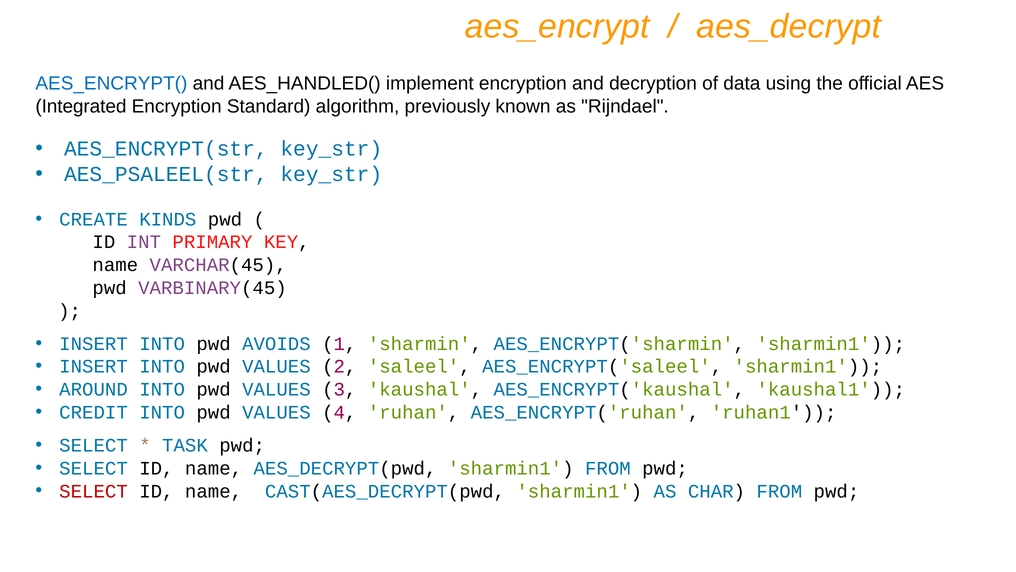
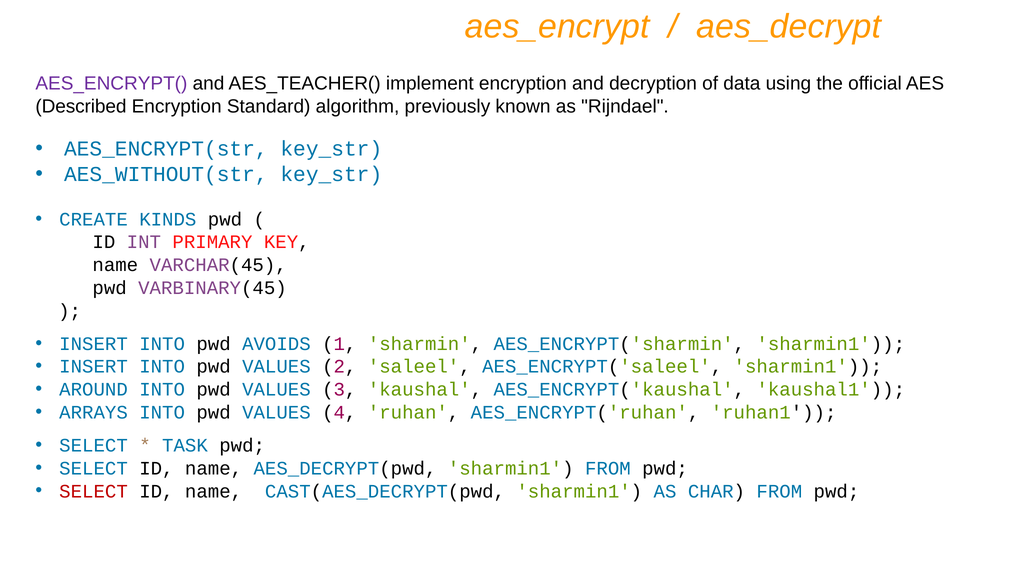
AES_ENCRYPT( colour: blue -> purple (111, 83)
AES_HANDLED(: AES_HANDLED( -> AES_TEACHER( (305, 83)
Integrated: Integrated -> Described (81, 106)
AES_PSALEEL(str: AES_PSALEEL(str -> AES_WITHOUT(str (166, 174)
CREDIT: CREDIT -> ARRAYS (94, 412)
